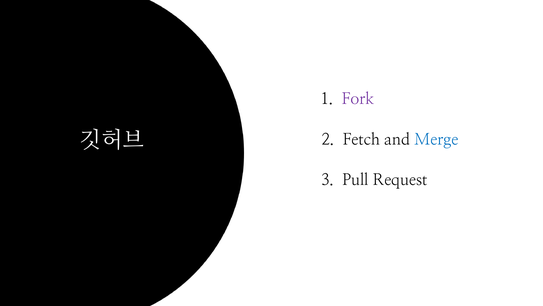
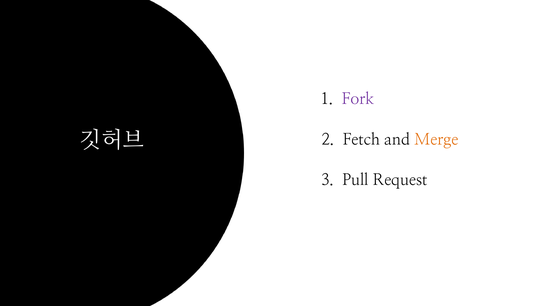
Merge colour: blue -> orange (436, 139)
